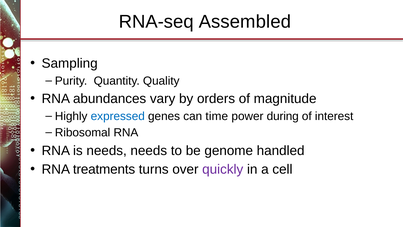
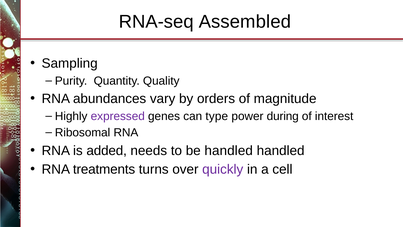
expressed colour: blue -> purple (118, 116)
time: time -> type (217, 116)
is needs: needs -> added (107, 150)
be genome: genome -> handled (229, 150)
